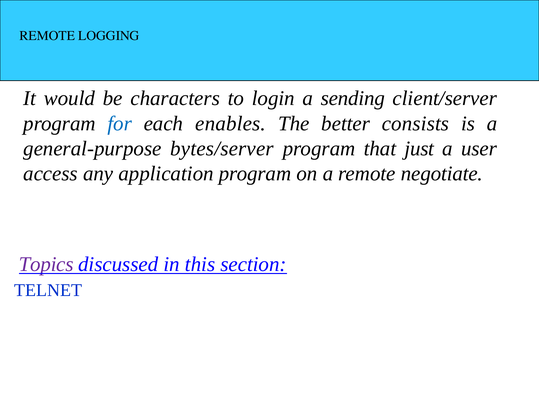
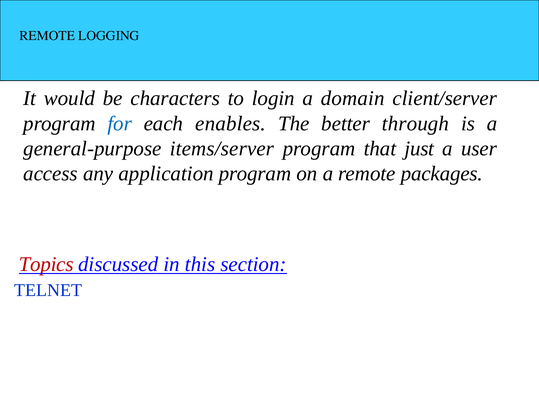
sending: sending -> domain (353, 98)
consists: consists -> through (415, 124)
bytes/server: bytes/server -> items/server (222, 149)
negotiate: negotiate -> packages (442, 174)
Topics colour: purple -> red (46, 264)
